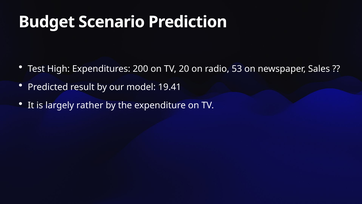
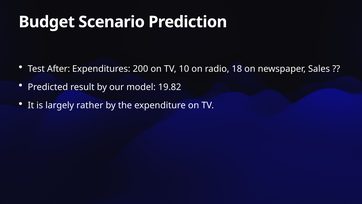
High: High -> After (59, 69)
20: 20 -> 10 (184, 69)
53: 53 -> 18 (237, 69)
19.41: 19.41 -> 19.82 (170, 87)
